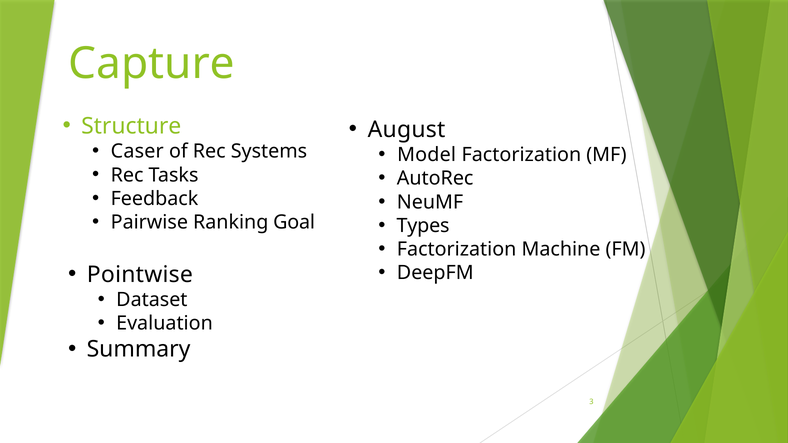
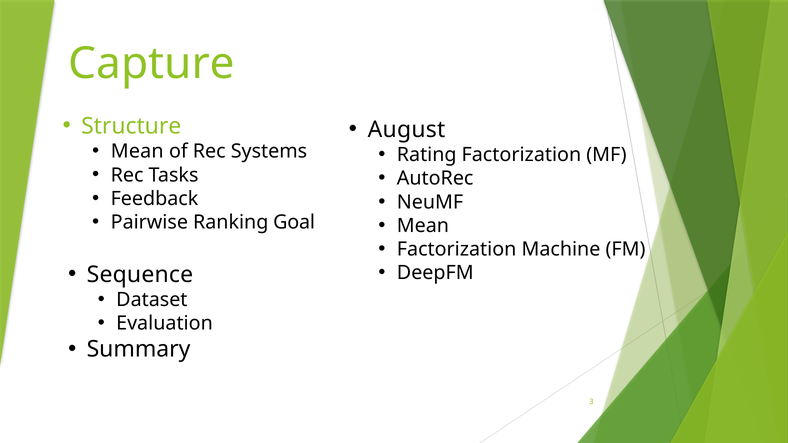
Caser: Caser -> Mean (137, 151)
Model: Model -> Rating (427, 155)
Types: Types -> Mean (423, 226)
Pointwise: Pointwise -> Sequence (140, 275)
